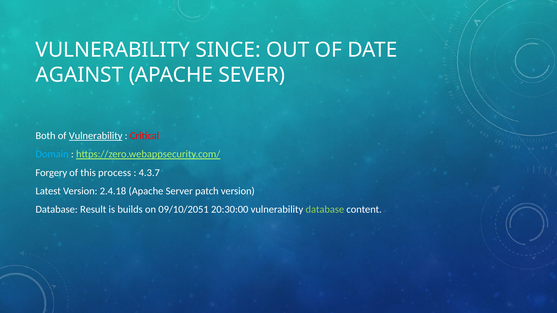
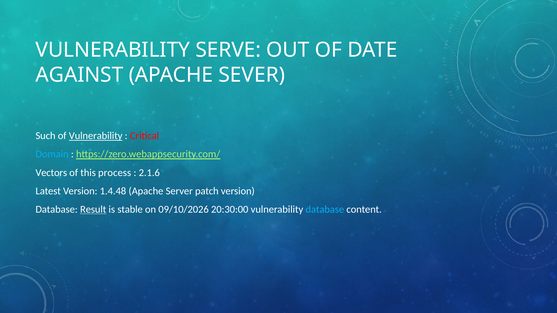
SINCE: SINCE -> SERVE (228, 50)
Both: Both -> Such (46, 136)
Forgery: Forgery -> Vectors (51, 173)
4.3.7: 4.3.7 -> 2.1.6 (149, 173)
2.4.18: 2.4.18 -> 1.4.48 (113, 191)
Result underline: none -> present (93, 210)
builds: builds -> stable (130, 210)
09/10/2051: 09/10/2051 -> 09/10/2026 (184, 210)
database colour: light green -> light blue (325, 210)
